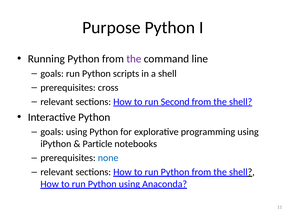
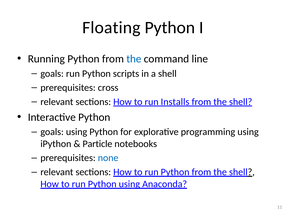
Purpose: Purpose -> Floating (111, 28)
the colour: purple -> blue (134, 59)
Second: Second -> Installs (175, 102)
